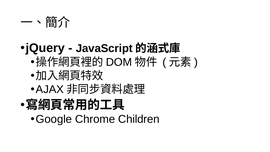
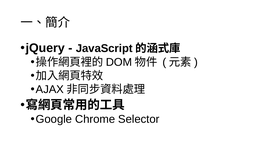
Children: Children -> Selector (139, 119)
